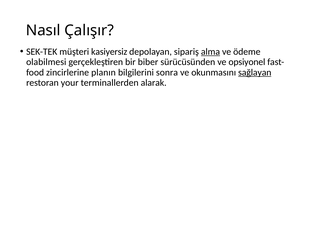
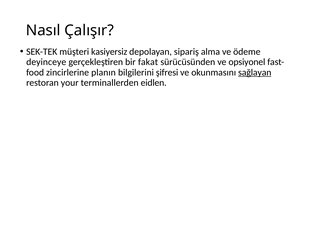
alma underline: present -> none (210, 52)
olabilmesi: olabilmesi -> deyinceye (46, 62)
biber: biber -> fakat (148, 62)
sonra: sonra -> şifresi (167, 72)
alarak: alarak -> eidlen (154, 83)
